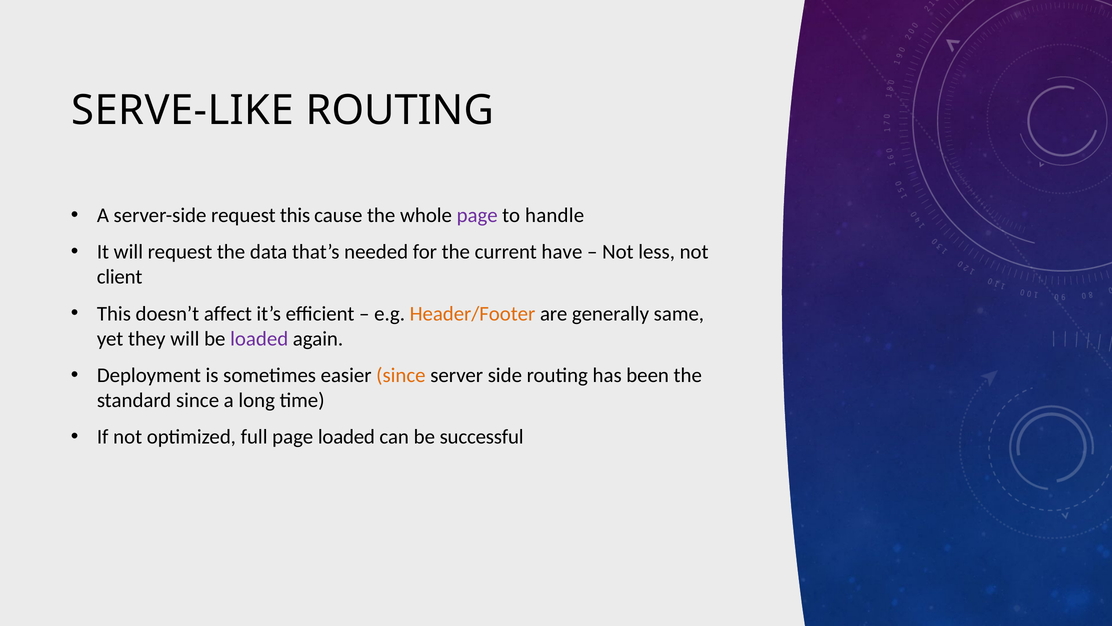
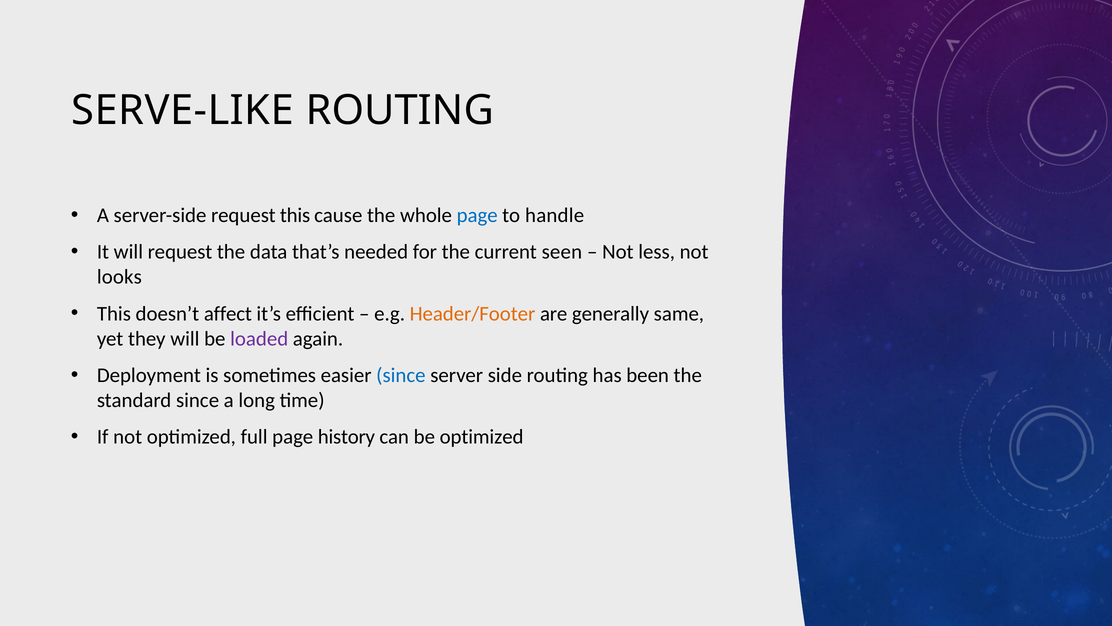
page colour: purple -> blue (477, 215)
have: have -> seen (562, 252)
client: client -> looks (119, 277)
since colour: orange -> blue (401, 375)
page loaded: loaded -> history (346, 437)
be successful: successful -> optimized (482, 437)
